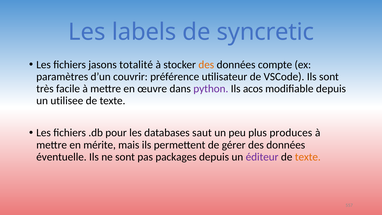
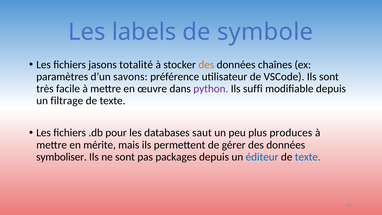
syncretic: syncretic -> symbole (265, 32)
compte: compte -> chaînes (275, 65)
couvrir: couvrir -> savons (130, 77)
acos: acos -> suffi (253, 89)
utilisee: utilisee -> filtrage (67, 101)
éventuelle: éventuelle -> symboliser (61, 157)
éditeur colour: purple -> blue (262, 157)
texte colour: orange -> blue (308, 157)
